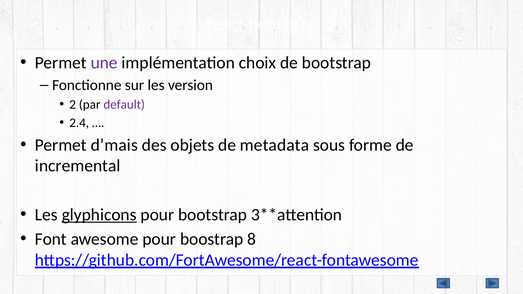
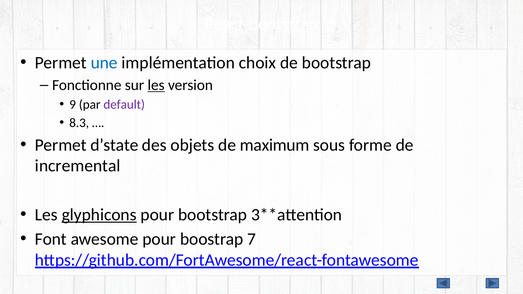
une colour: purple -> blue (104, 63)
les underline: none -> present (156, 85)
2: 2 -> 9 (73, 105)
2.4: 2.4 -> 8.3 (79, 123)
d’mais: d’mais -> d’state (114, 145)
metadata: metadata -> maximum (275, 145)
8: 8 -> 7 (252, 239)
